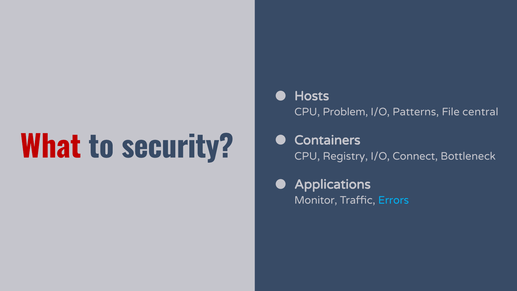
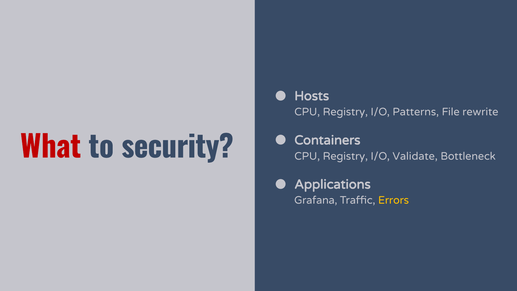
Problem: Problem -> Registry (345, 112)
central: central -> rewrite (480, 112)
Connect: Connect -> Validate (415, 156)
Monitor: Monitor -> Grafana (316, 200)
Errors colour: light blue -> yellow (394, 200)
